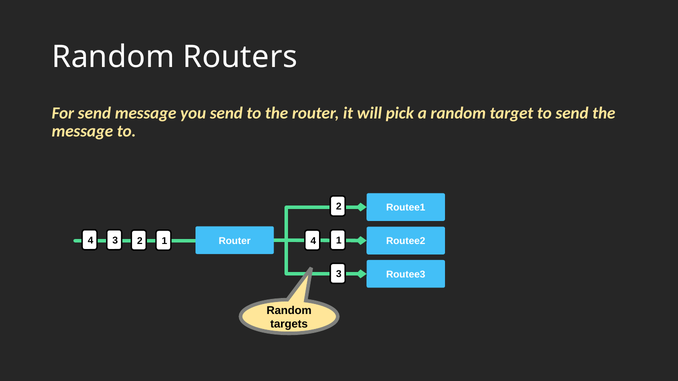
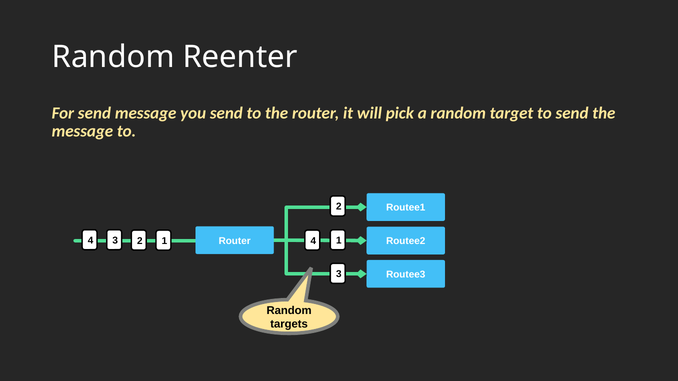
Routers: Routers -> Reenter (240, 57)
